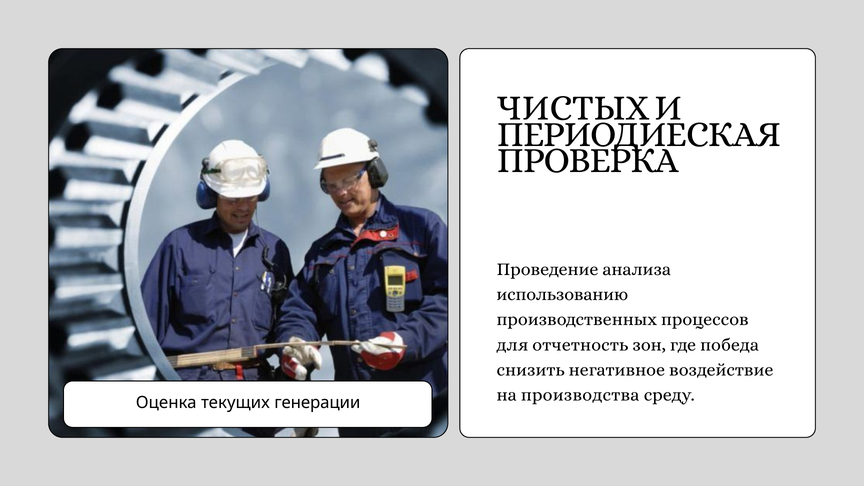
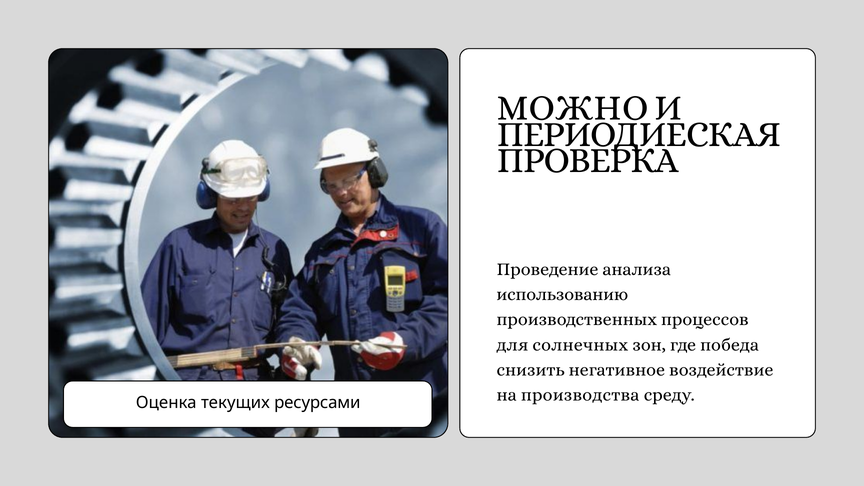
ЧИСТЫХ: ЧИСТЫХ -> МОЖНО (573, 108)
отчетность: отчетность -> солнечных (580, 345)
генерации: генерации -> ресурсами (317, 403)
